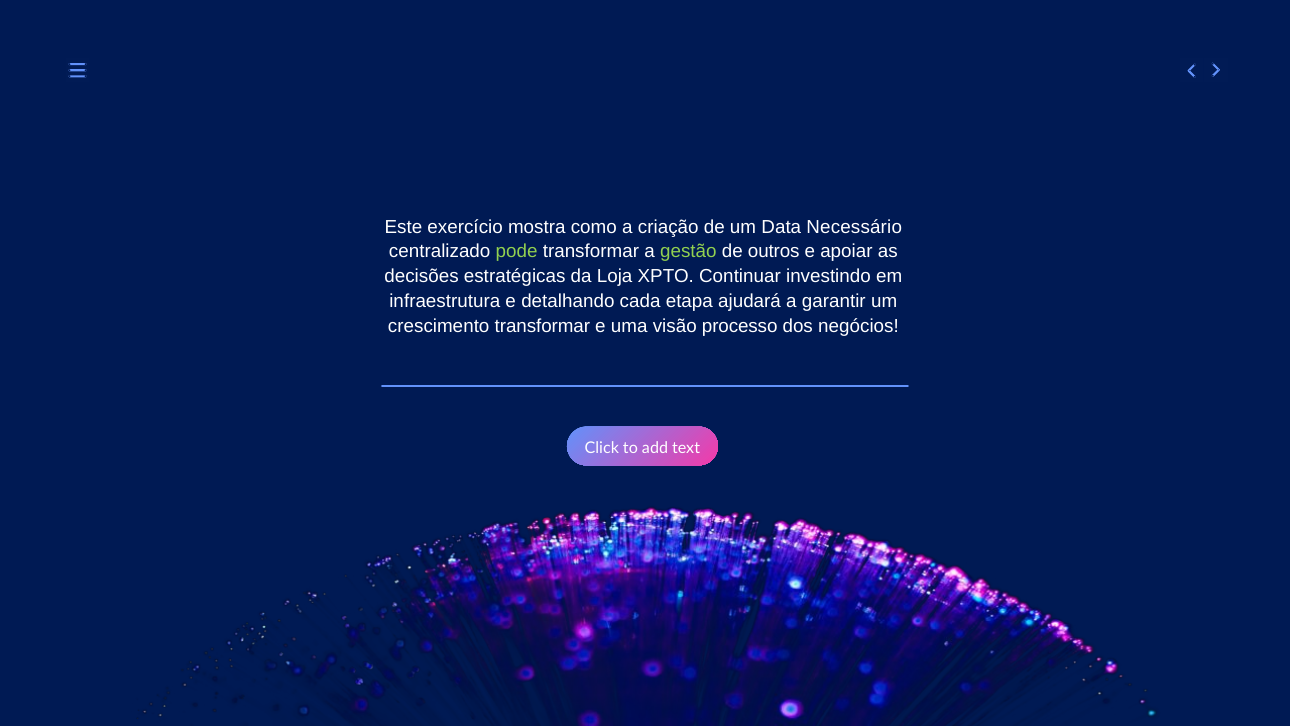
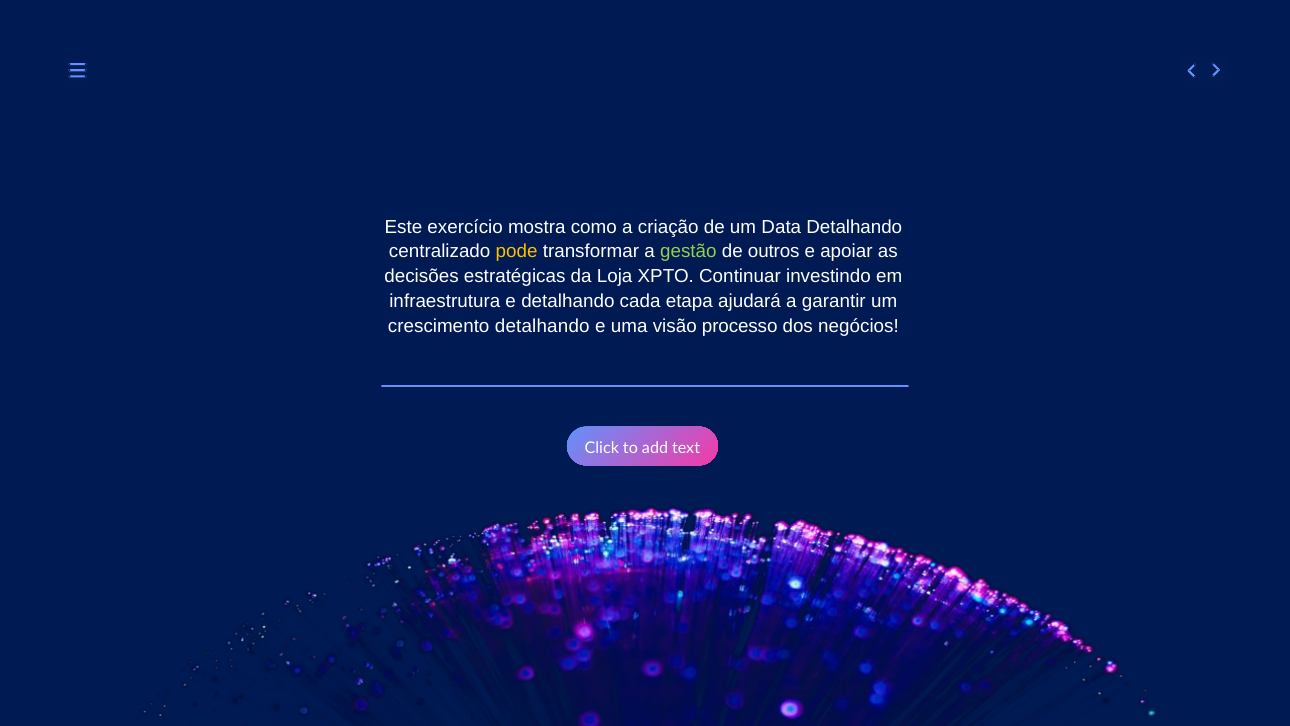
Data Necessário: Necessário -> Detalhando (854, 227)
pode colour: light green -> yellow (517, 252)
crescimento transformar: transformar -> detalhando (542, 326)
